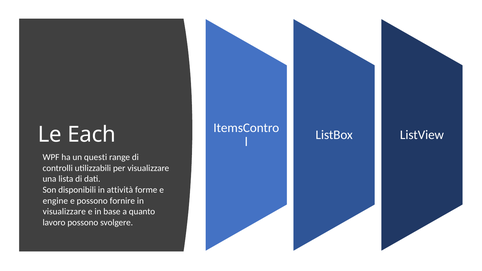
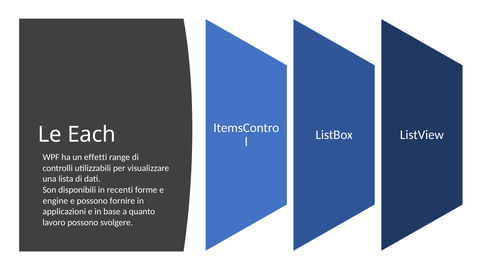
questi: questi -> effetti (96, 157)
attività: attività -> recenti (120, 190)
visualizzare: visualizzare -> applicazioni (64, 212)
